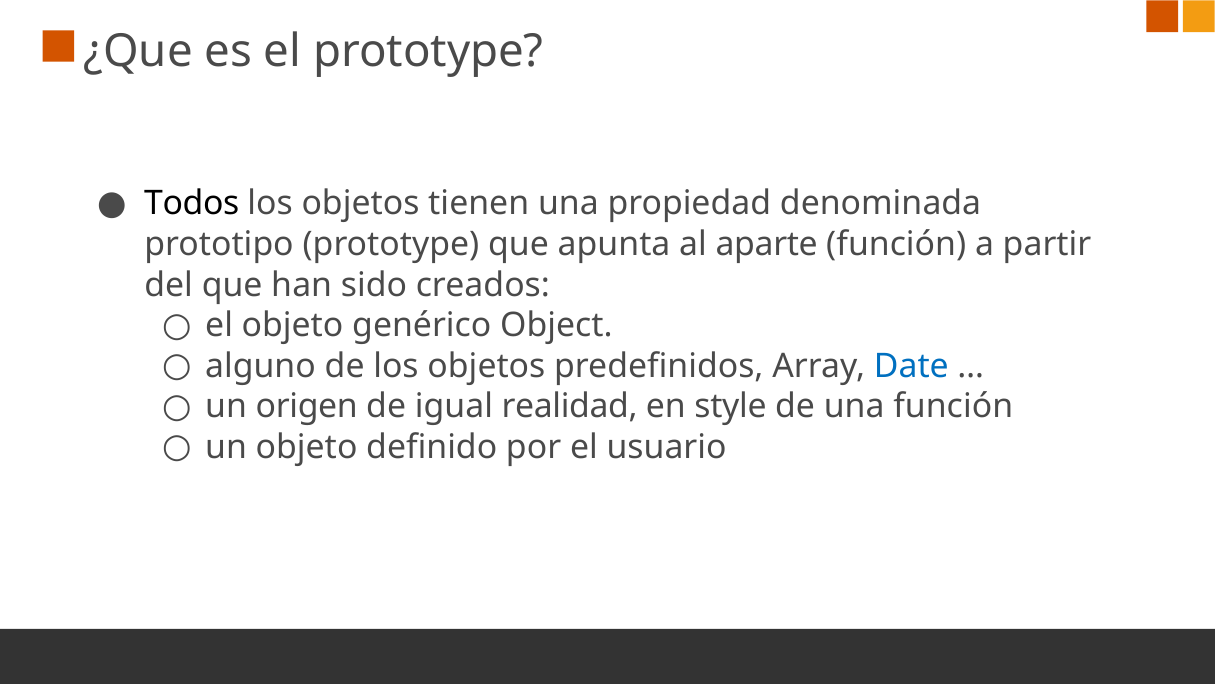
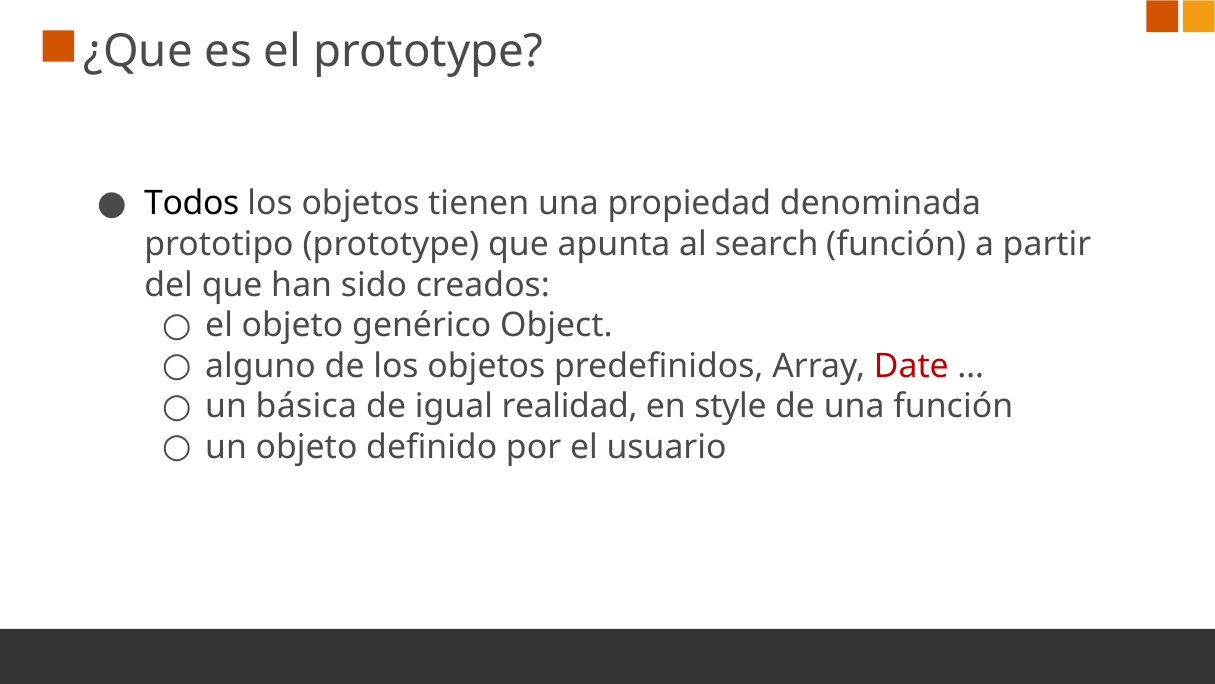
aparte: aparte -> search (767, 244)
Date colour: blue -> red (911, 366)
origen: origen -> básica (306, 406)
